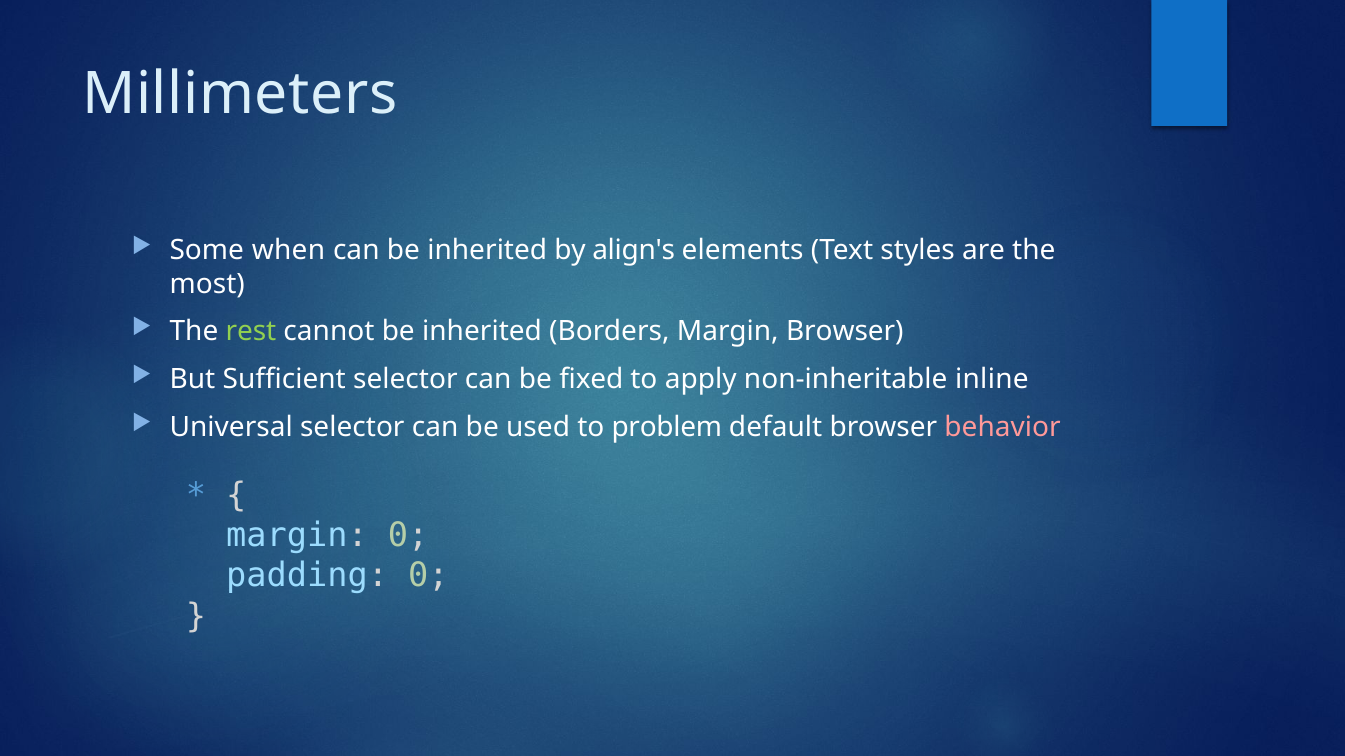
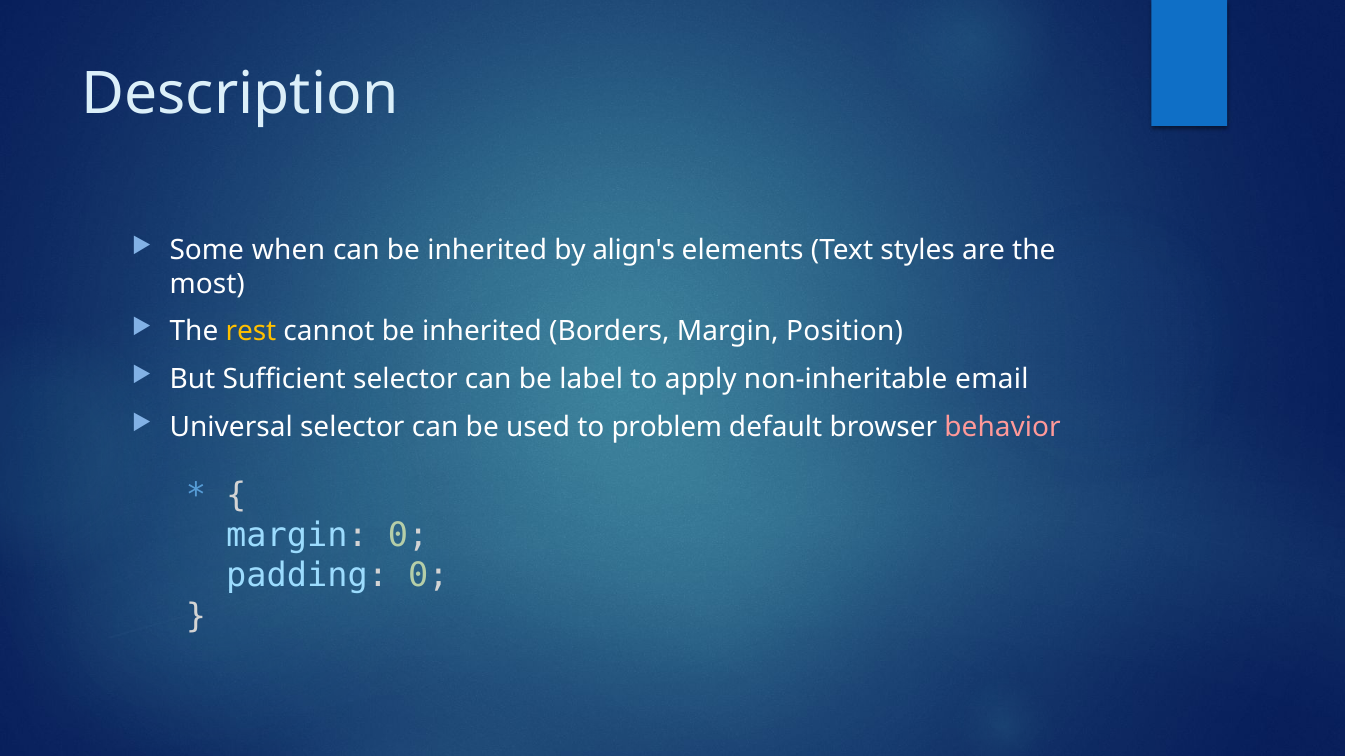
Millimeters: Millimeters -> Description (240, 94)
rest colour: light green -> yellow (251, 332)
Margin Browser: Browser -> Position (845, 332)
fixed: fixed -> label (591, 379)
inline: inline -> email (992, 379)
